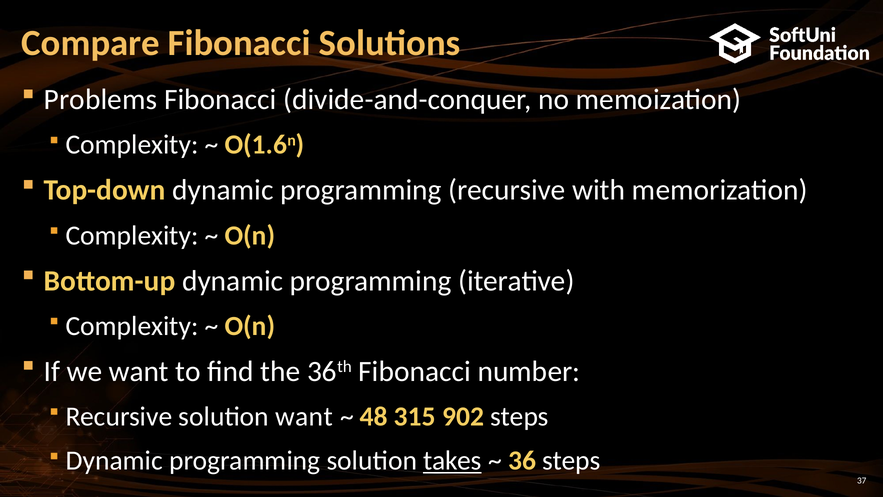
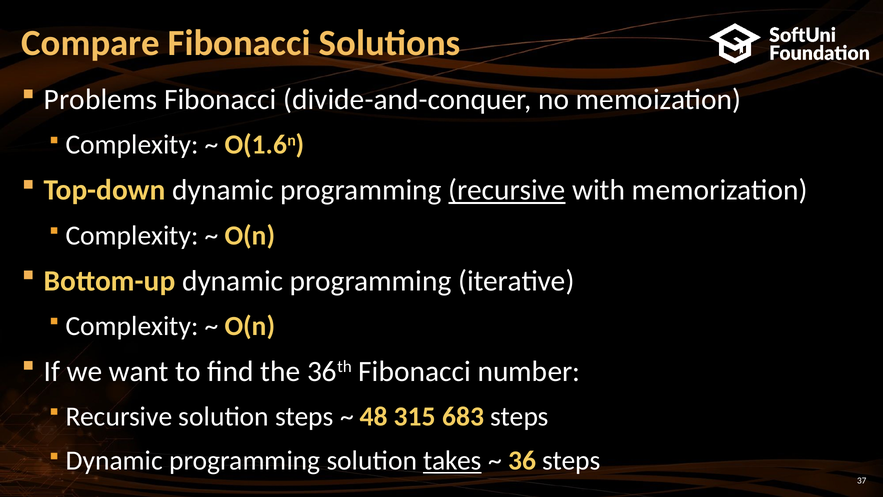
recursive underline: none -> present (507, 190)
solution want: want -> steps (304, 416)
902: 902 -> 683 (463, 416)
